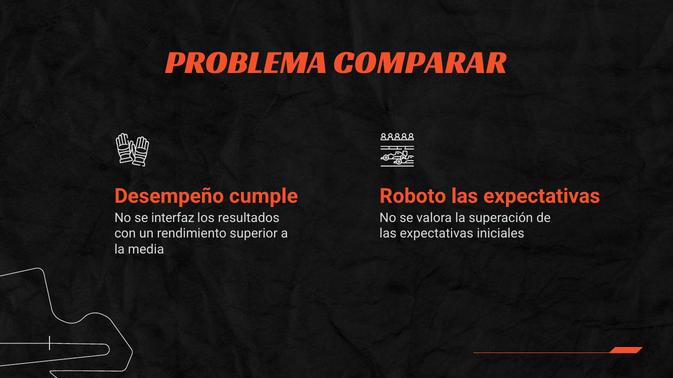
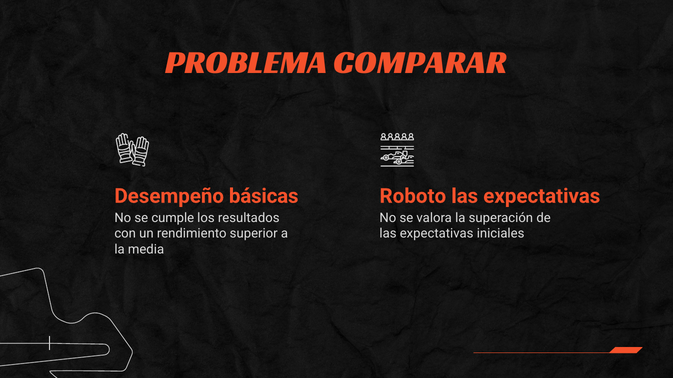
cumple: cumple -> básicas (264, 196)
interfaz: interfaz -> cumple (173, 218)
